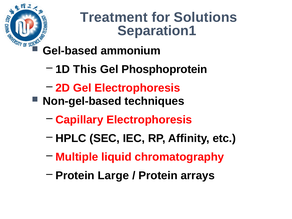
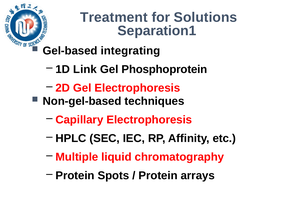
ammonium: ammonium -> integrating (130, 51)
This: This -> Link (85, 69)
Large: Large -> Spots (113, 176)
